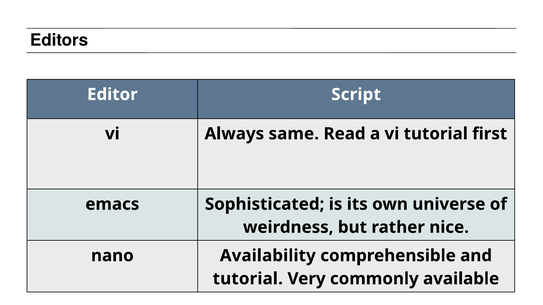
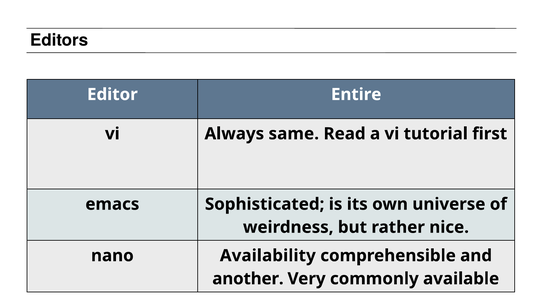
Script: Script -> Entire (356, 94)
tutorial: tutorial -> another (248, 279)
